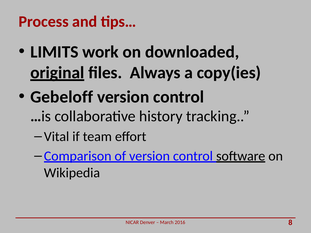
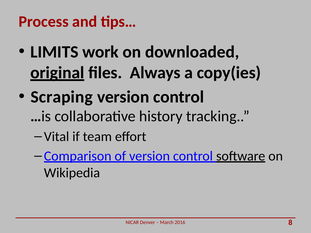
Gebeloff: Gebeloff -> Scraping (62, 97)
